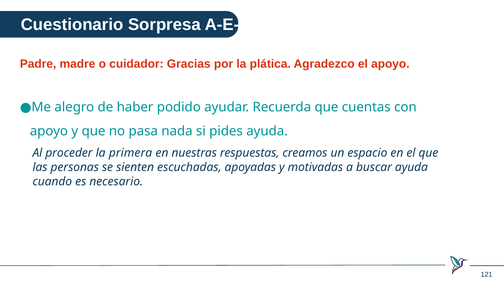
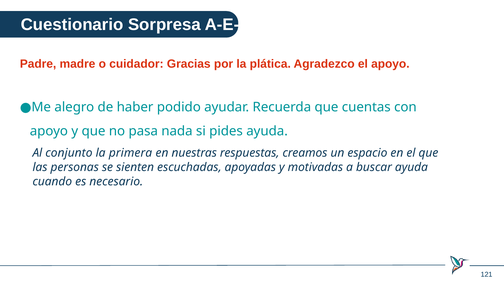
proceder: proceder -> conjunto (69, 153)
